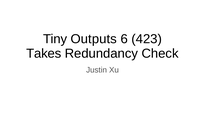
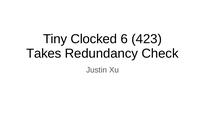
Outputs: Outputs -> Clocked (94, 39)
